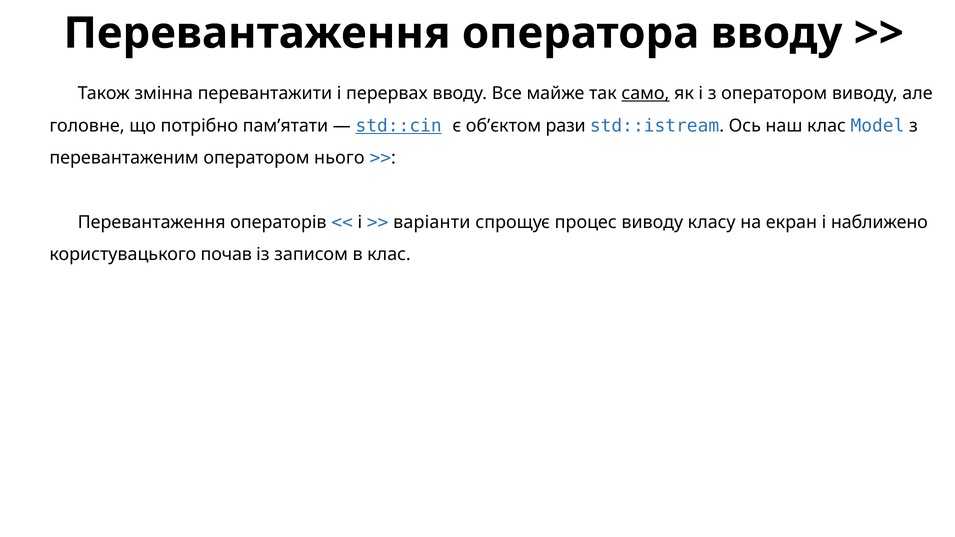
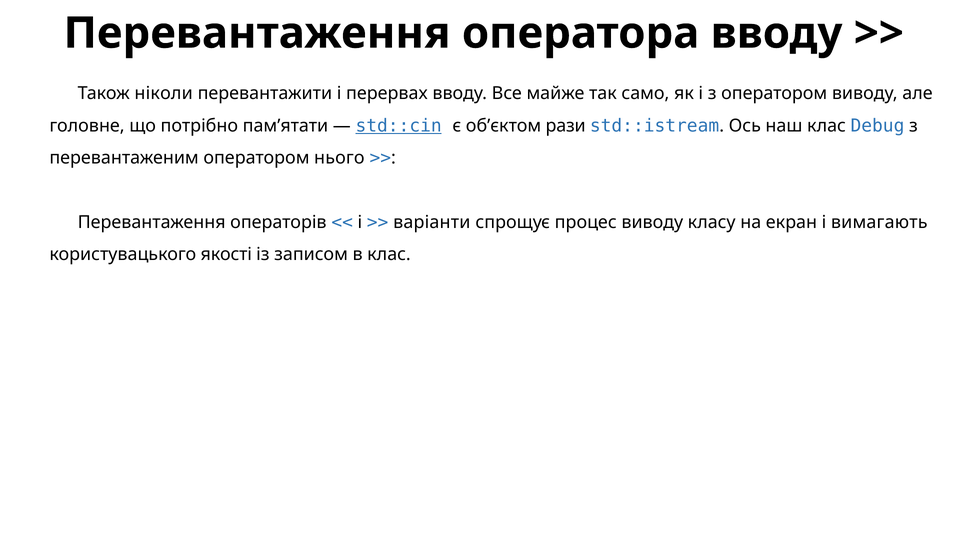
змінна: змінна -> ніколи (164, 93)
само underline: present -> none (645, 93)
Model: Model -> Debug (877, 126)
наближено: наближено -> вимагають (879, 222)
почав: почав -> якості (226, 255)
